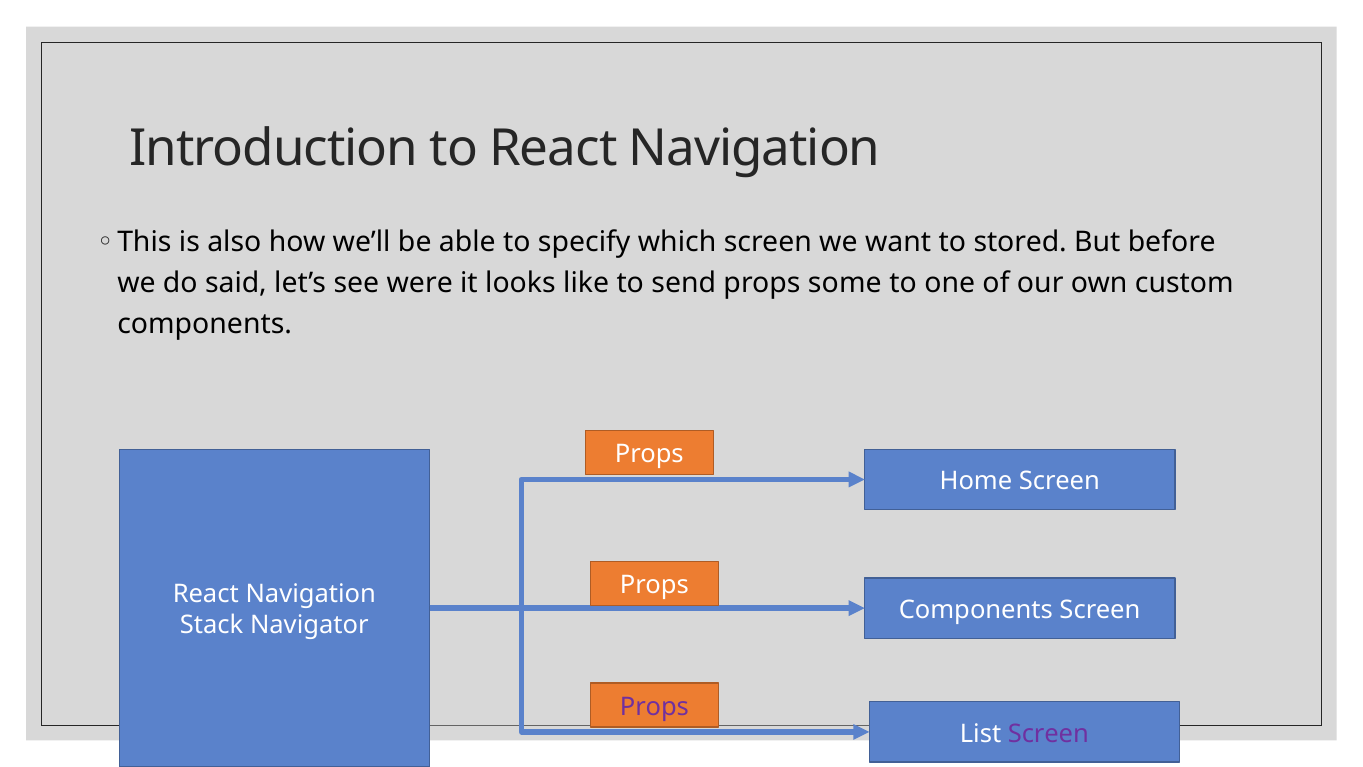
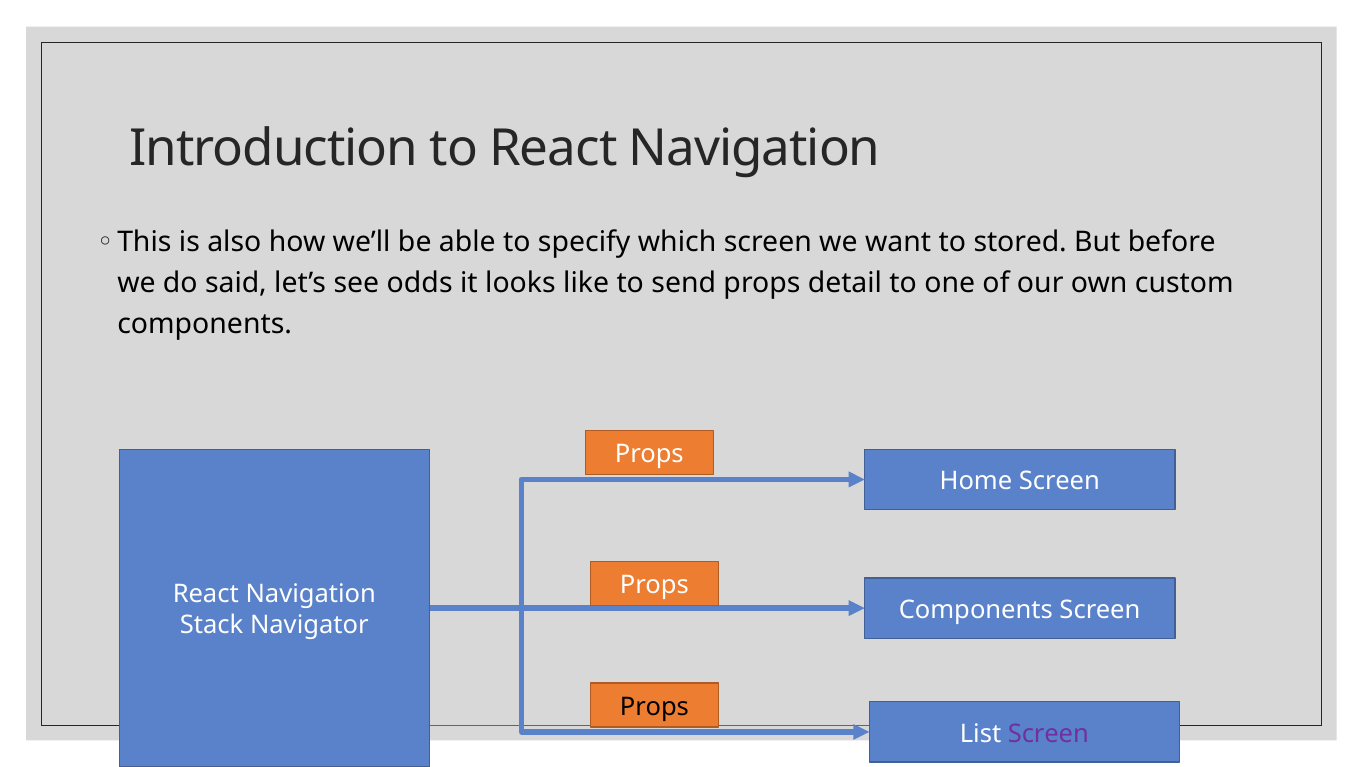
were: were -> odds (420, 283)
some: some -> detail (845, 283)
Props colour: purple -> black (654, 706)
